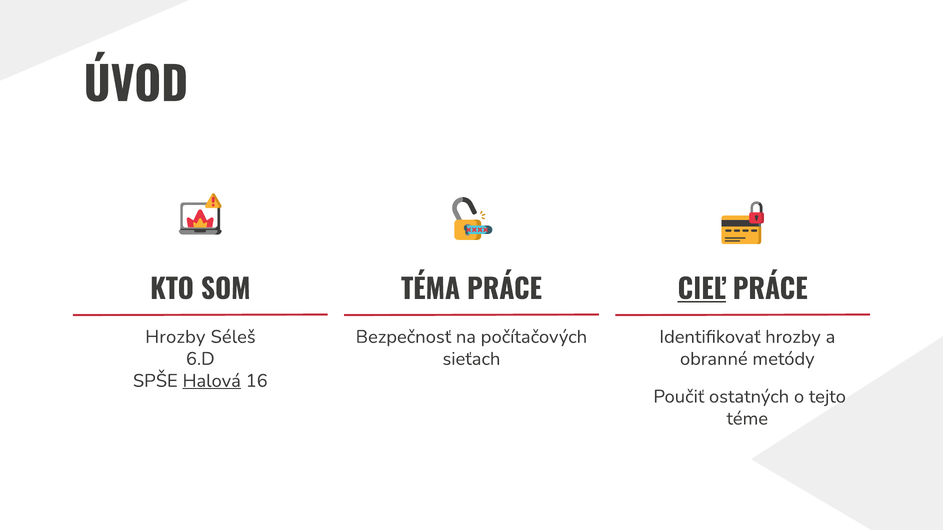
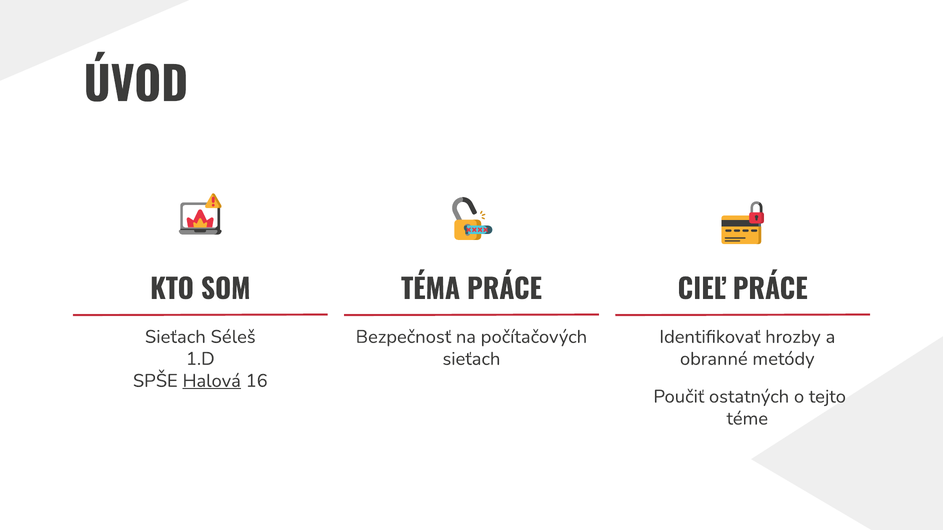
CIEĽ underline: present -> none (702, 290)
Hrozby: Hrozby -> Sieťach (175, 337)
6.D: 6.D -> 1.D (200, 359)
